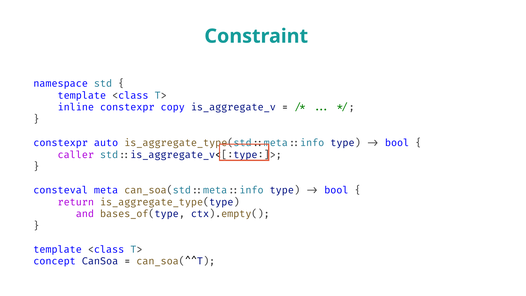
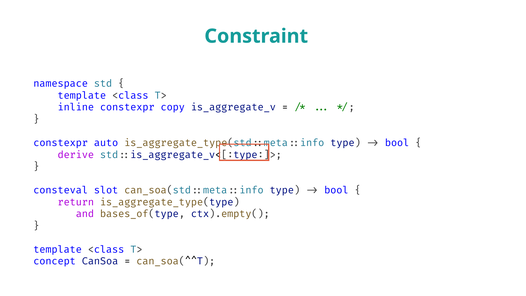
caller: caller -> derive (76, 155)
meta: meta -> slot (106, 190)
